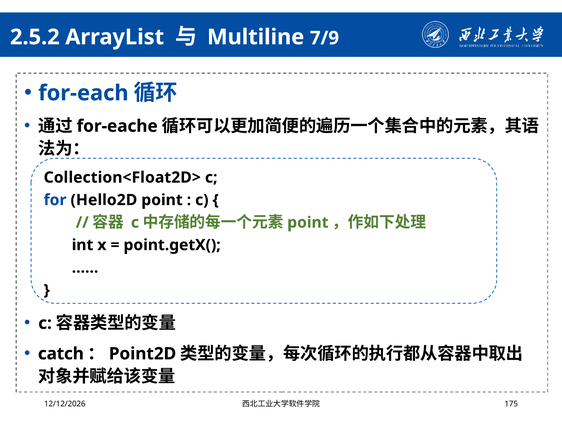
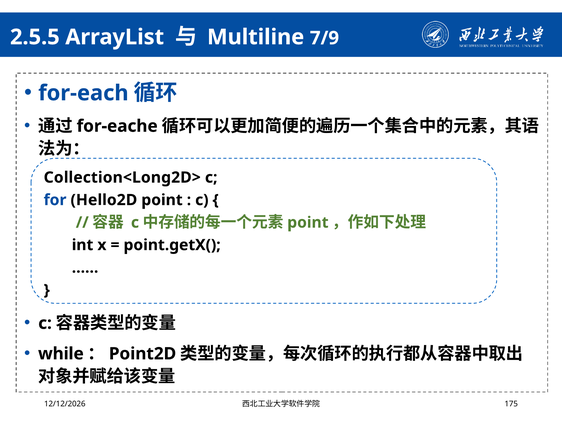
2.5.2: 2.5.2 -> 2.5.5 (35, 37)
Collection<Float2D>: Collection<Float2D> -> Collection<Long2D> (122, 177)
catch: catch -> while (61, 353)
